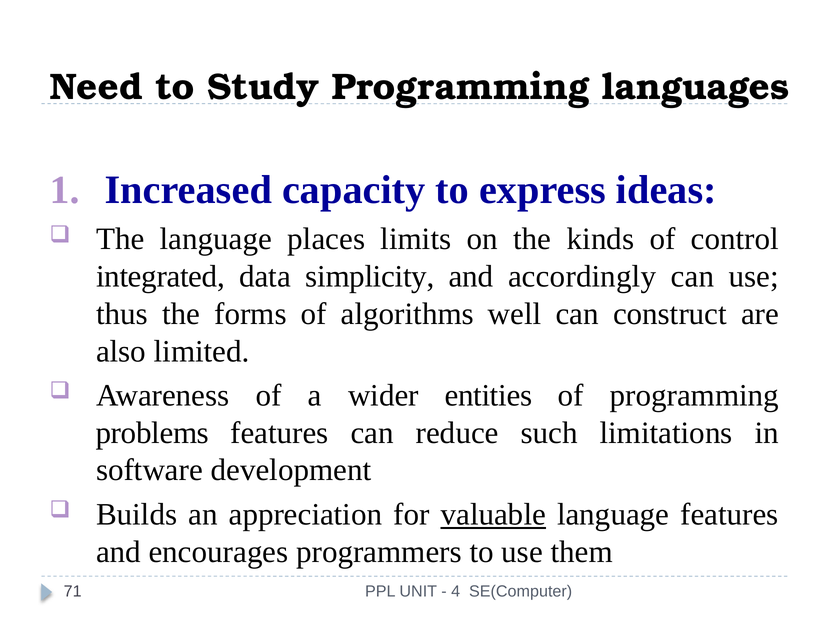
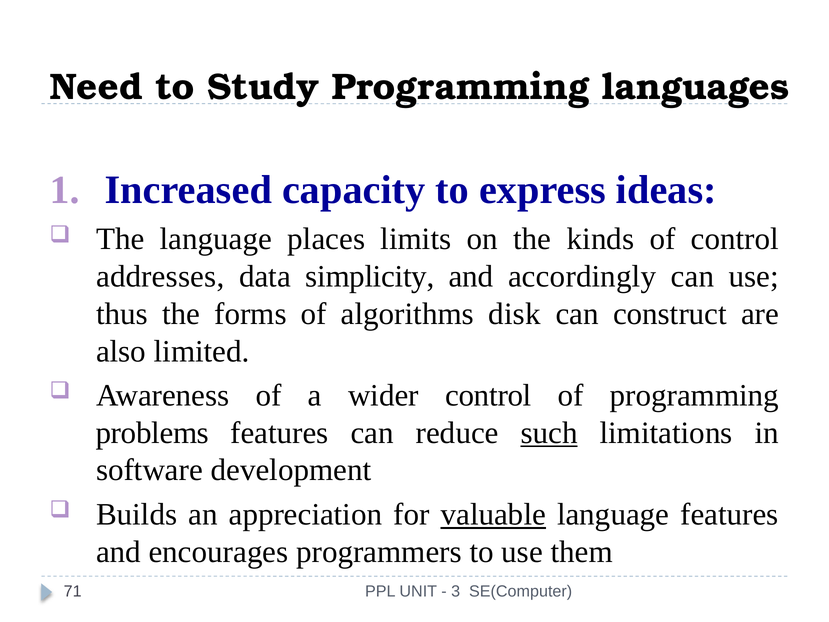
integrated: integrated -> addresses (160, 276)
well: well -> disk (515, 314)
wider entities: entities -> control (488, 395)
such underline: none -> present (549, 433)
4: 4 -> 3 (456, 591)
